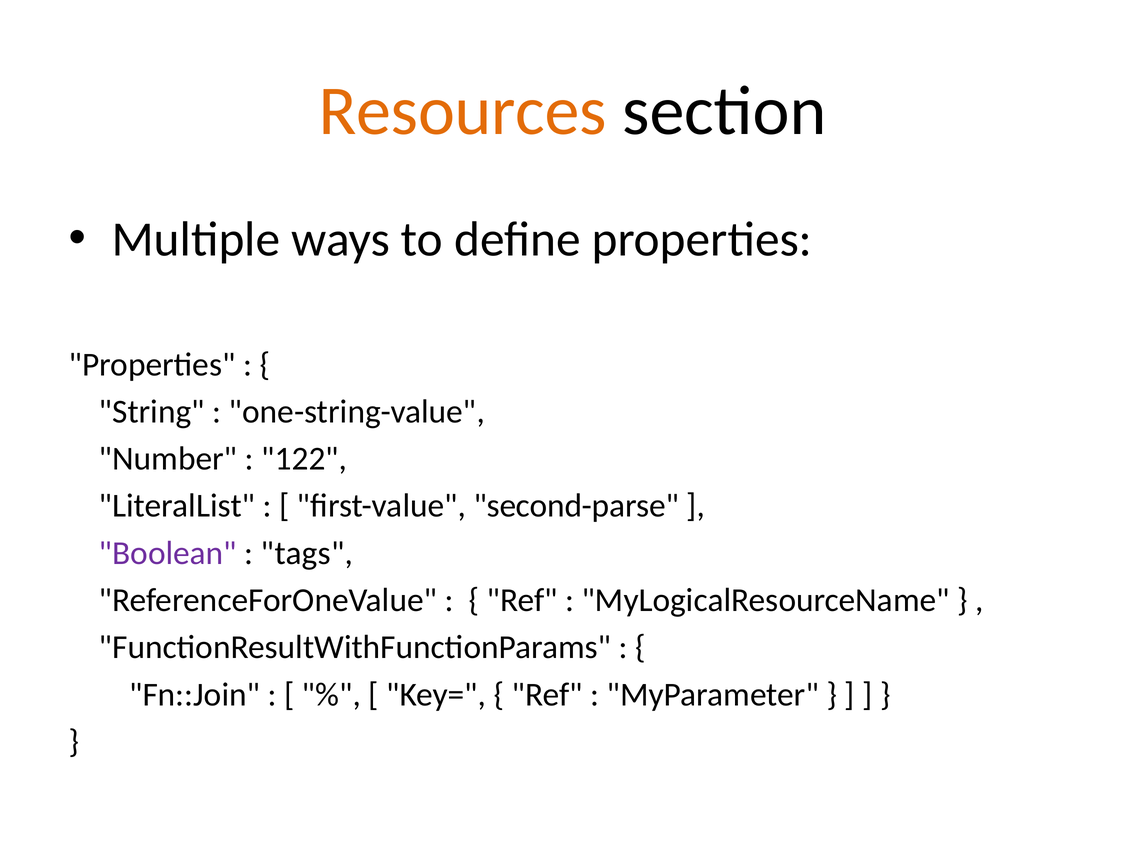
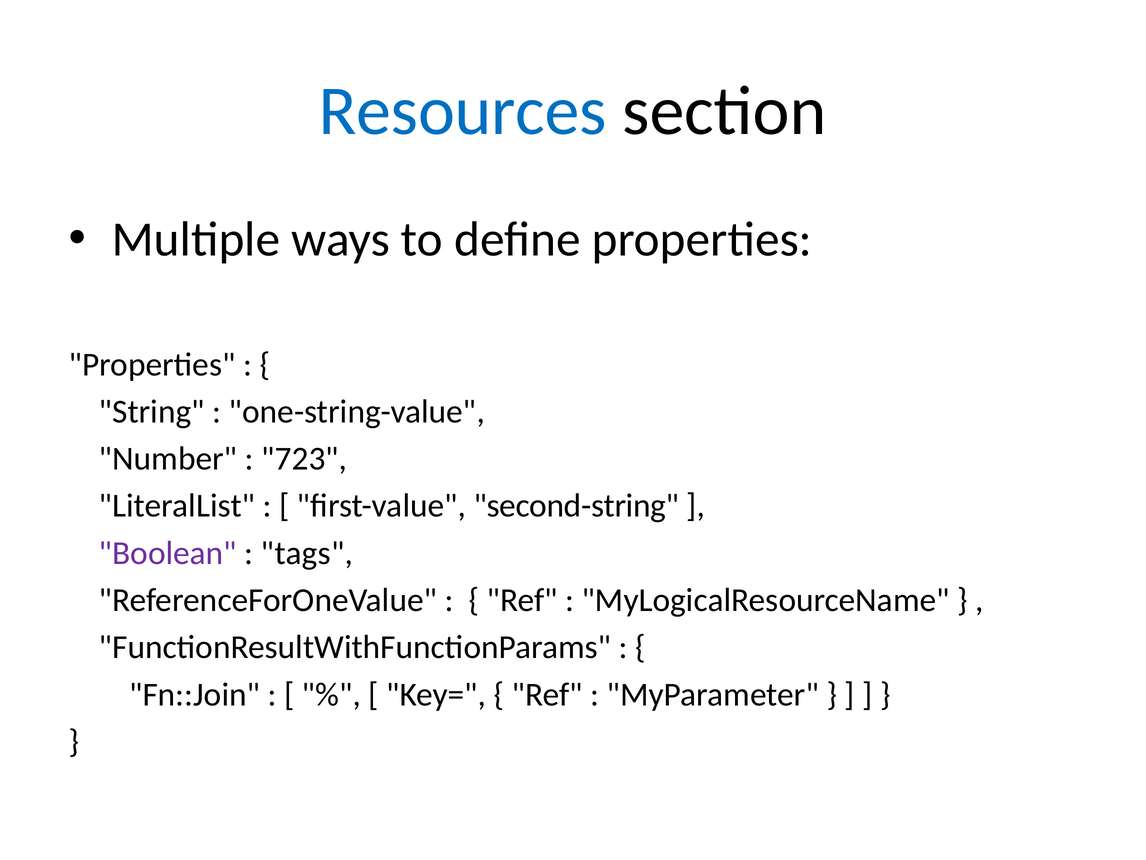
Resources colour: orange -> blue (463, 111)
122: 122 -> 723 (304, 459)
second-parse: second-parse -> second-string (576, 506)
